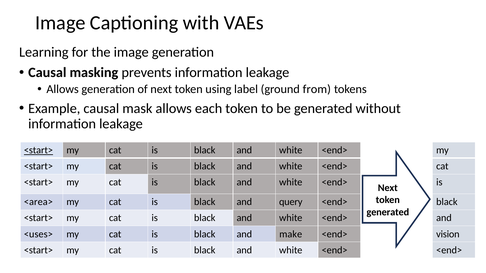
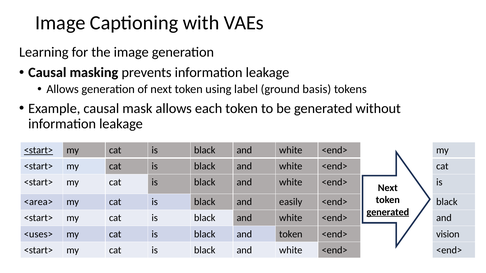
from: from -> basis (317, 89)
query: query -> easily (291, 202)
generated underline: none -> present (388, 212)
and make: make -> token (291, 234)
